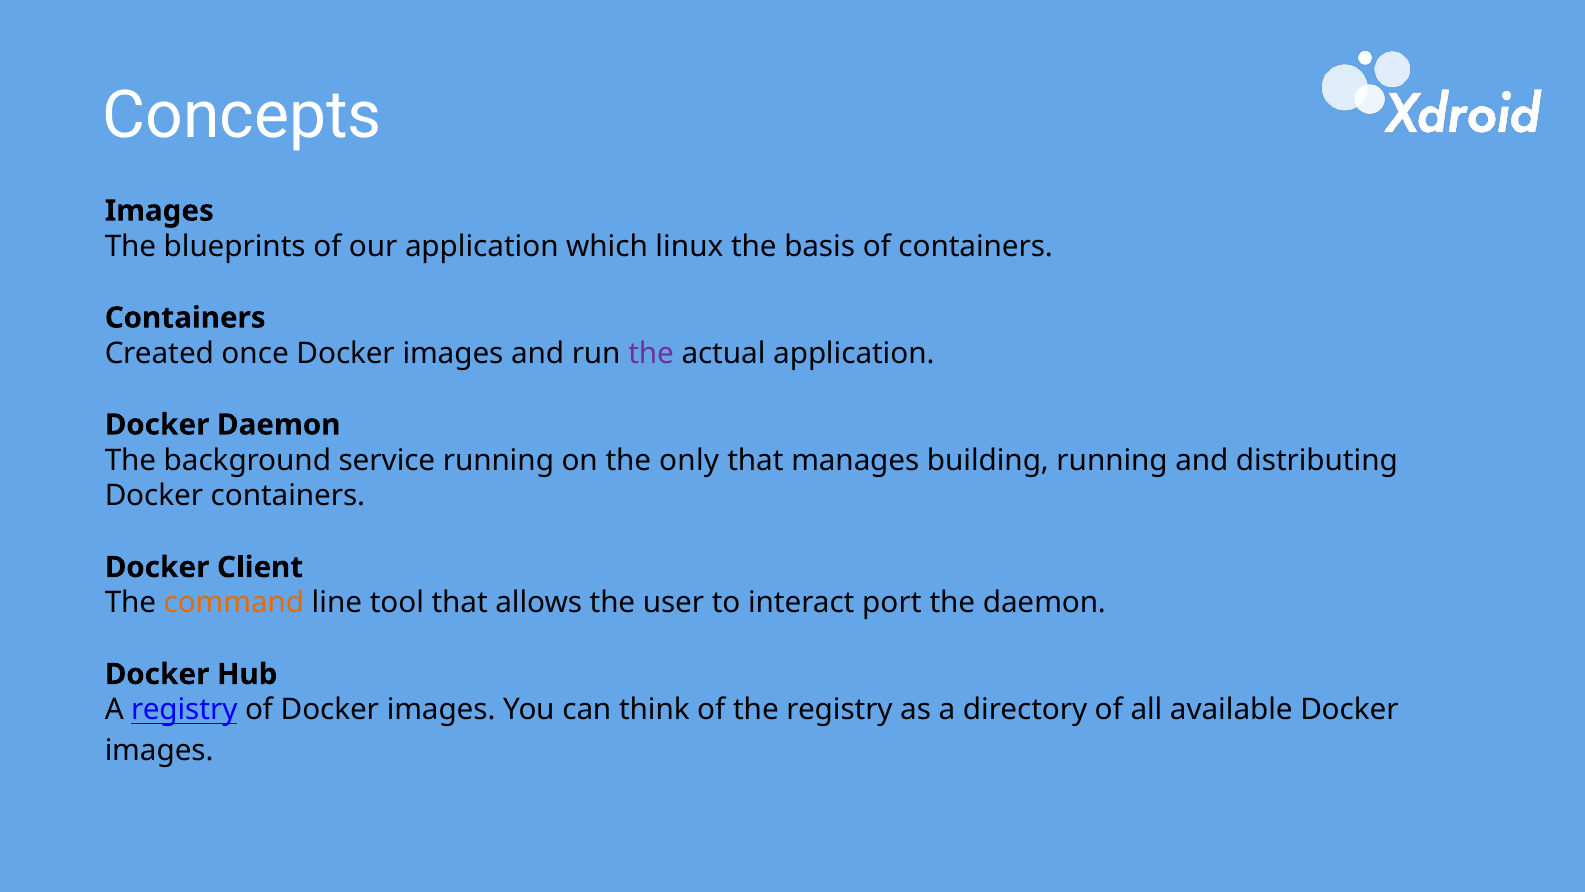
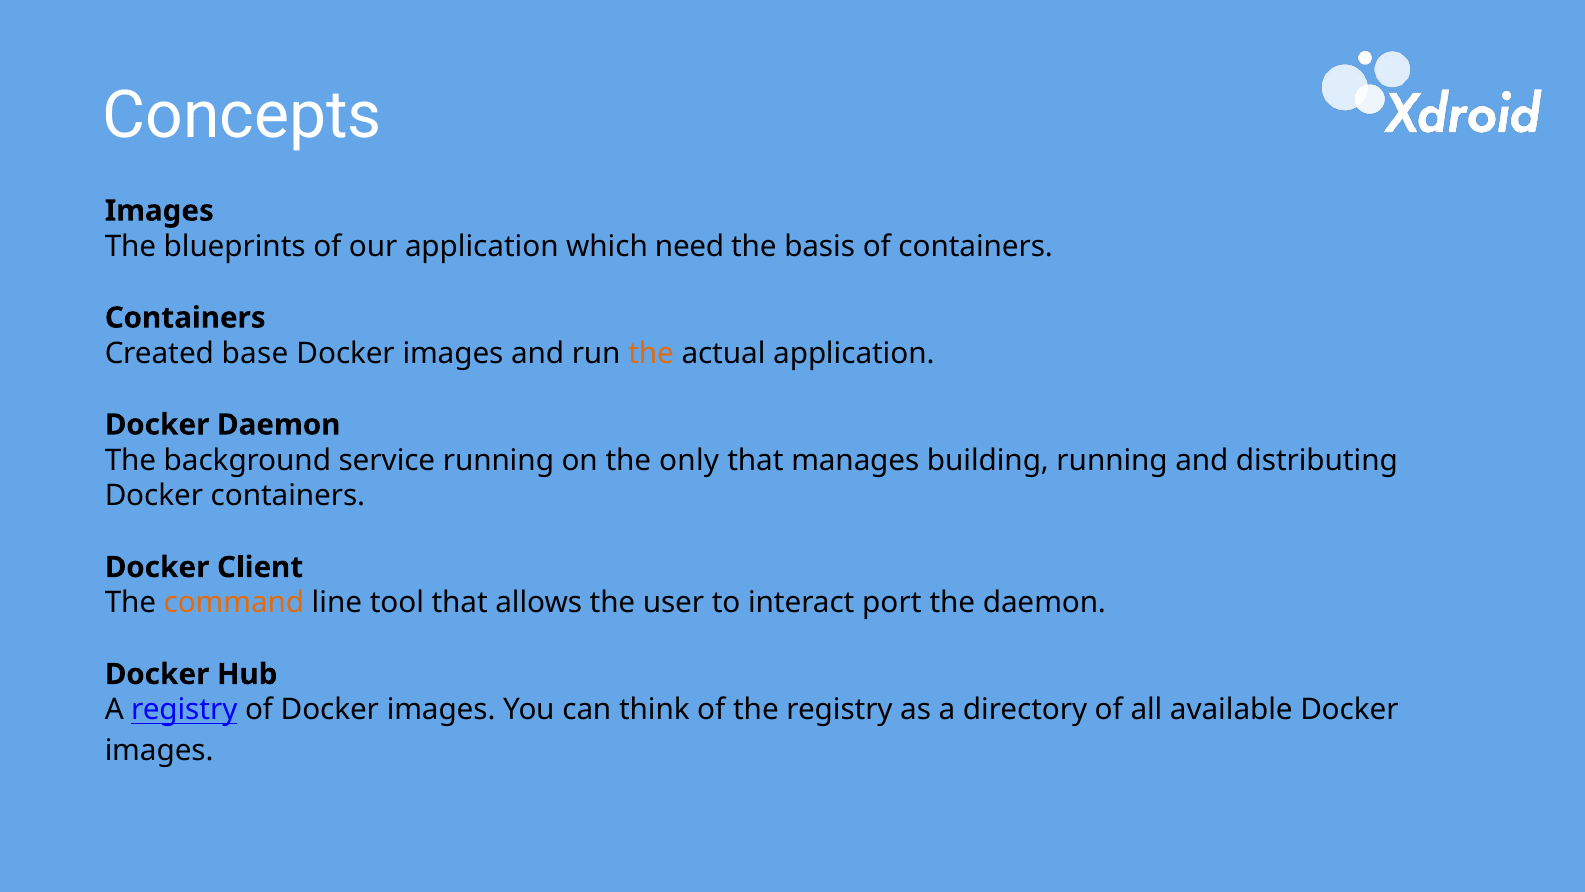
linux: linux -> need (690, 246)
once: once -> base (255, 353)
the colour: purple -> orange (651, 353)
